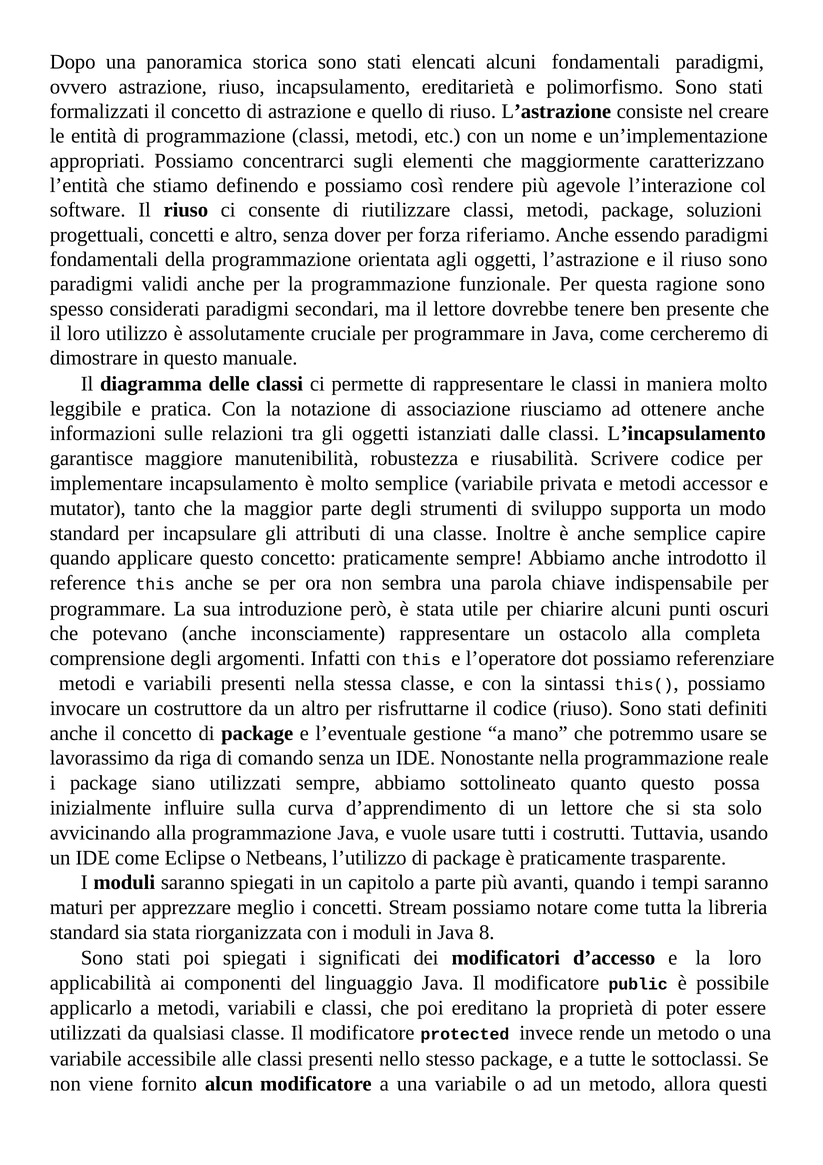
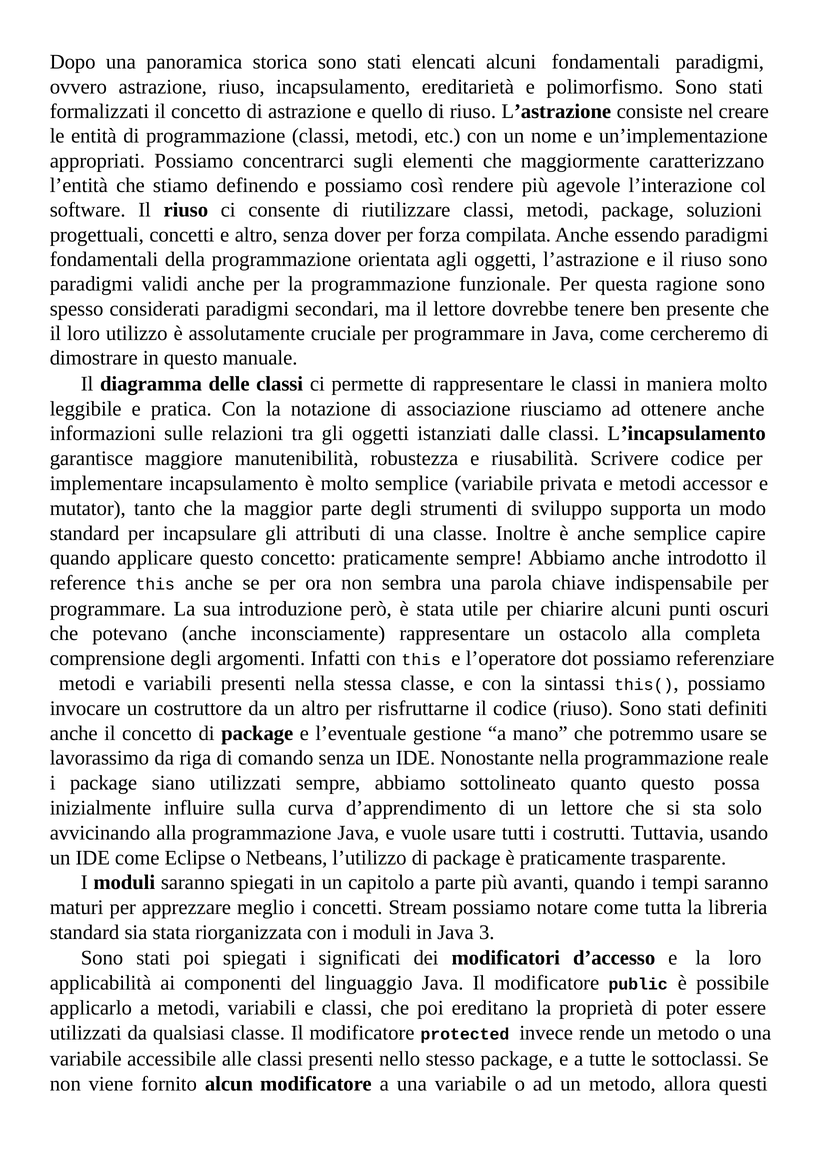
riferiamo: riferiamo -> compilata (508, 235)
8: 8 -> 3 (487, 932)
